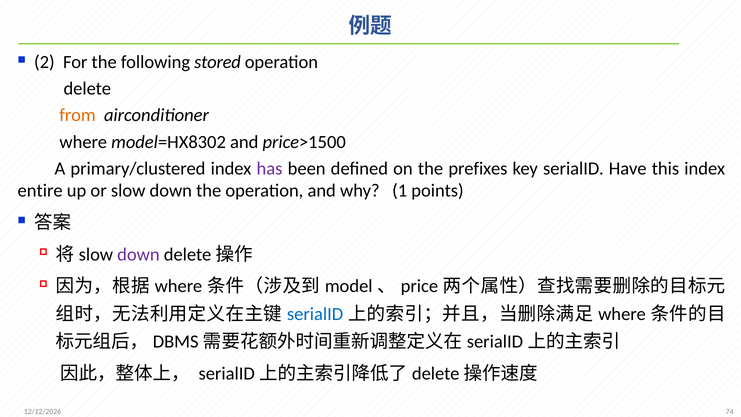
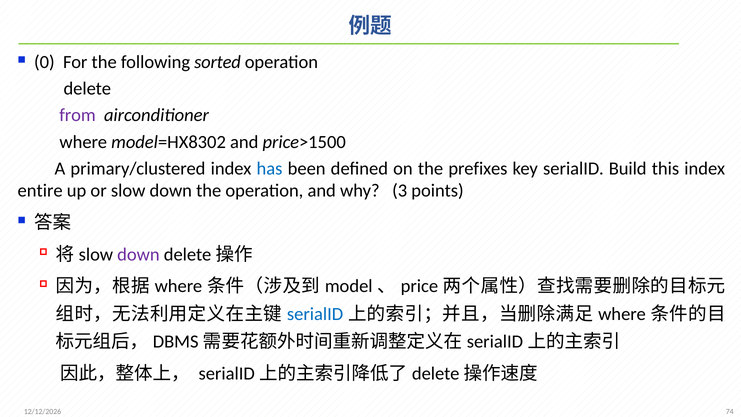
2: 2 -> 0 (44, 62)
stored: stored -> sorted (218, 62)
from colour: orange -> purple (77, 115)
has colour: purple -> blue (270, 168)
Have: Have -> Build (628, 168)
1: 1 -> 3 (400, 191)
